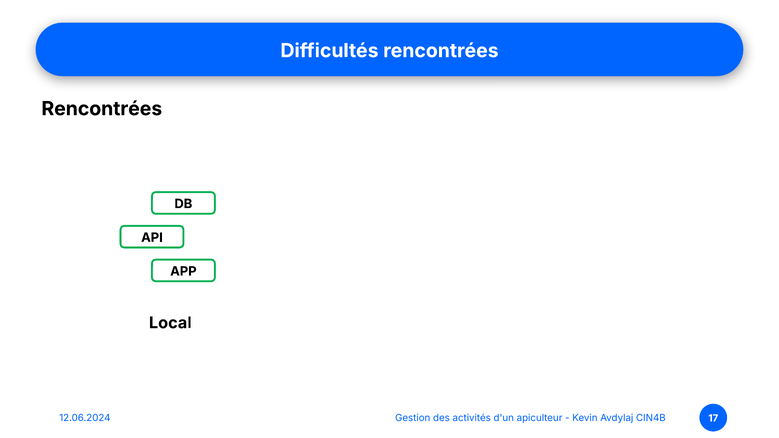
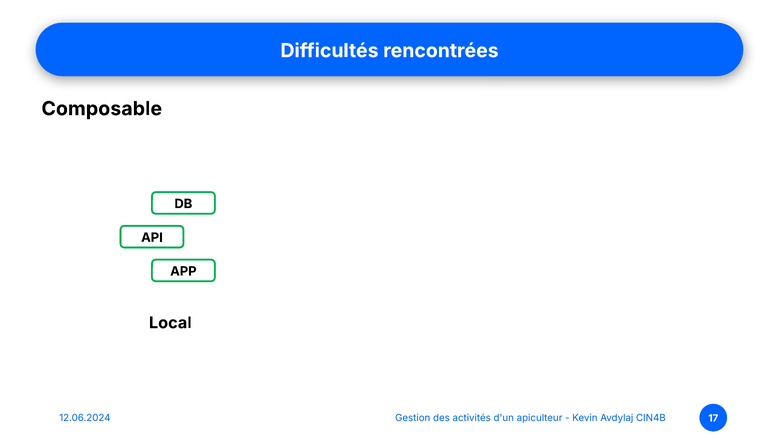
Rencontrées: Rencontrées -> Composable (102, 109)
